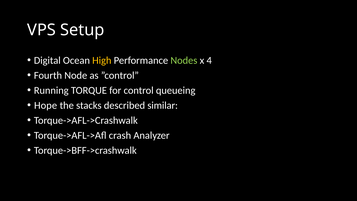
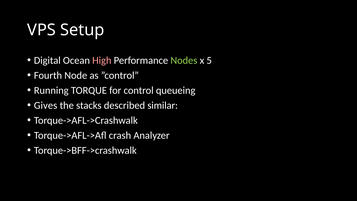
High colour: yellow -> pink (102, 60)
4: 4 -> 5 (209, 60)
Hope: Hope -> Gives (46, 105)
